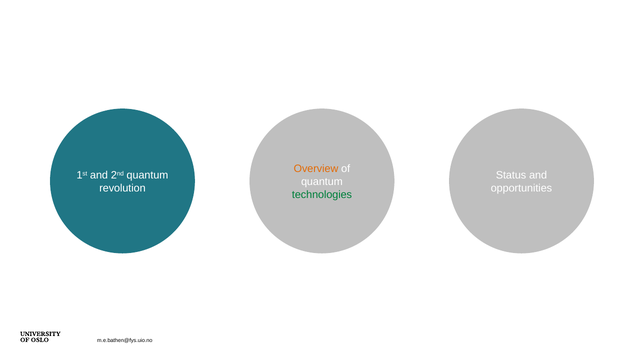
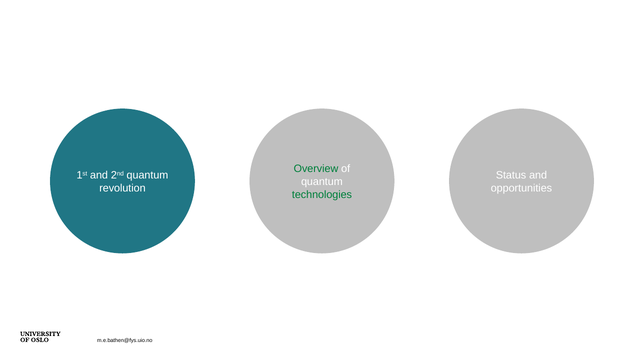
Overview colour: orange -> green (316, 169)
